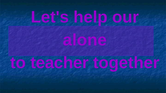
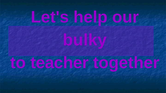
alone: alone -> bulky (85, 40)
